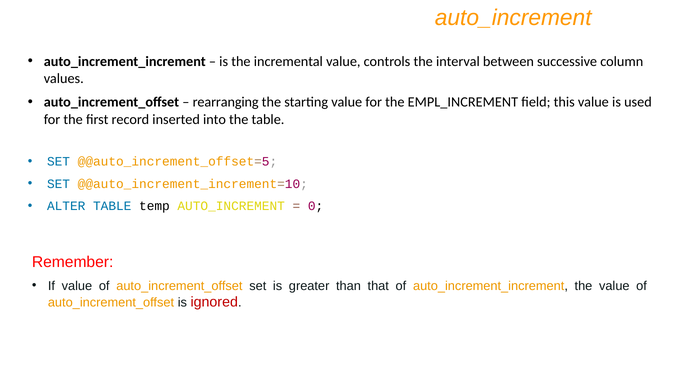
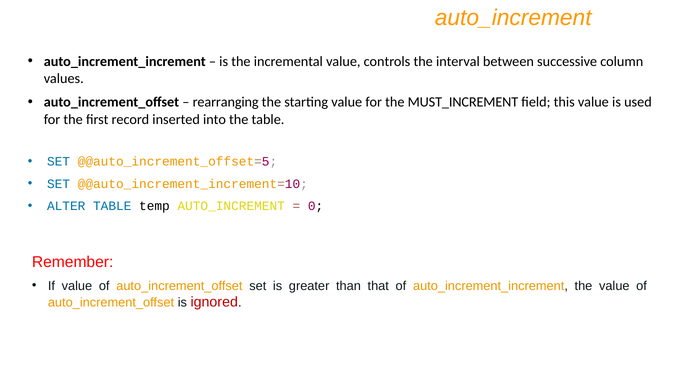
EMPL_INCREMENT: EMPL_INCREMENT -> MUST_INCREMENT (463, 102)
